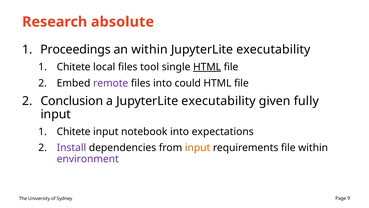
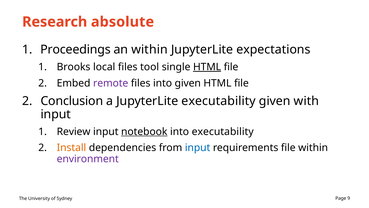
executability: executability -> expectations (273, 50)
Chitete: Chitete -> Brooks (74, 67)
into could: could -> given (188, 83)
fully: fully -> with (306, 101)
Chitete: Chitete -> Review (74, 131)
notebook underline: none -> present (144, 131)
into expectations: expectations -> executability (223, 131)
Install colour: purple -> orange (71, 148)
input colour: orange -> blue (198, 148)
